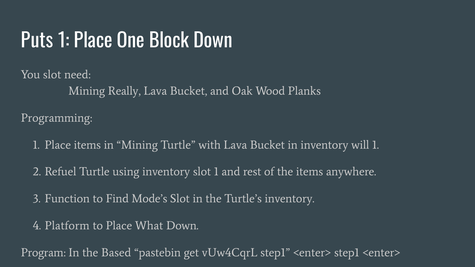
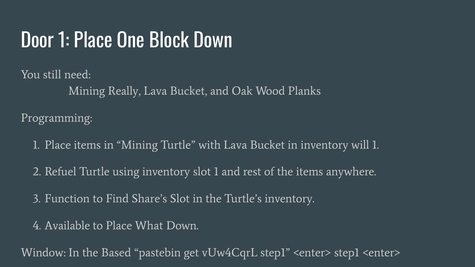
Puts: Puts -> Door (37, 41)
You slot: slot -> still (52, 75)
Mode’s: Mode’s -> Share’s (149, 199)
Platform: Platform -> Available (67, 226)
Program: Program -> Window (43, 253)
